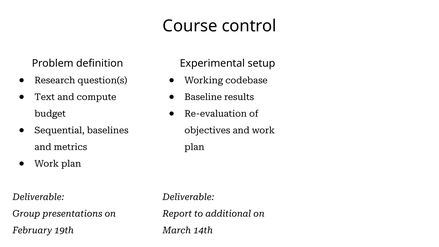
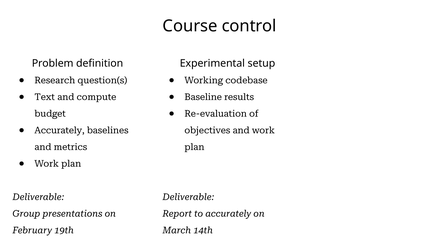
Sequential: Sequential -> Accurately (60, 131)
to additional: additional -> accurately (228, 214)
